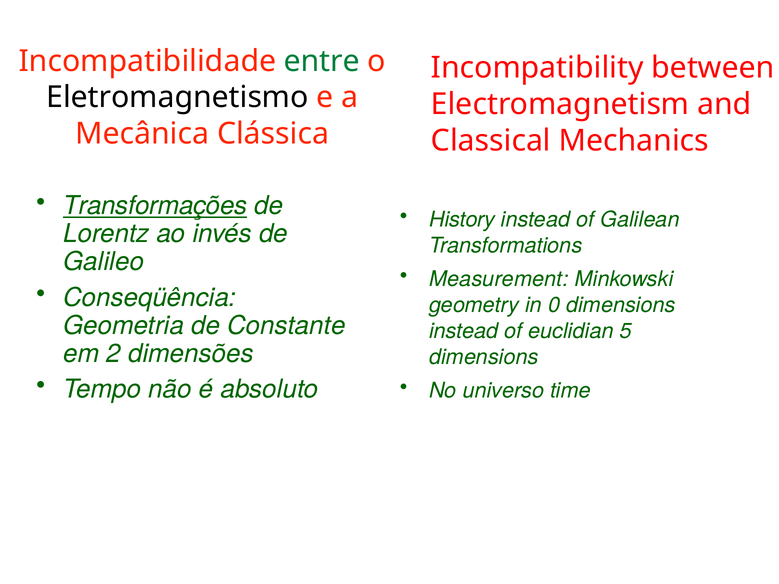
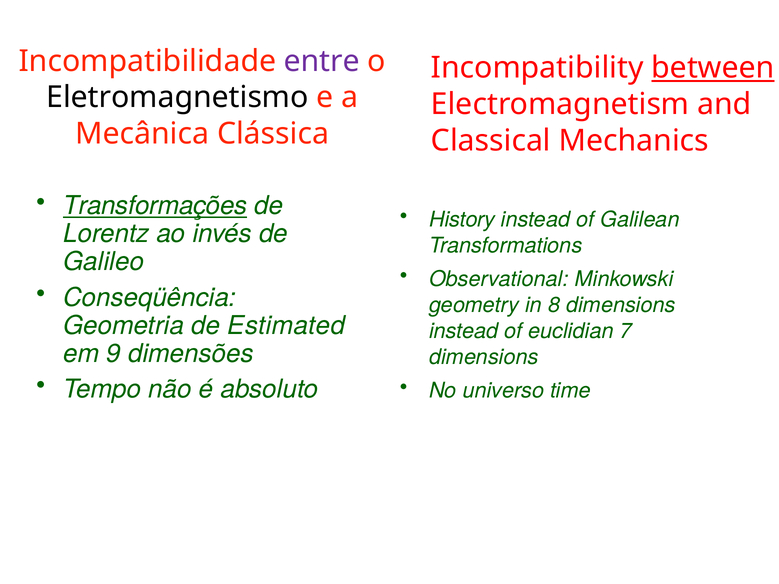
entre colour: green -> purple (322, 61)
between underline: none -> present (713, 68)
Measurement: Measurement -> Observational (499, 279)
0: 0 -> 8 (554, 305)
Constante: Constante -> Estimated (286, 326)
5: 5 -> 7 (626, 331)
2: 2 -> 9 (114, 354)
